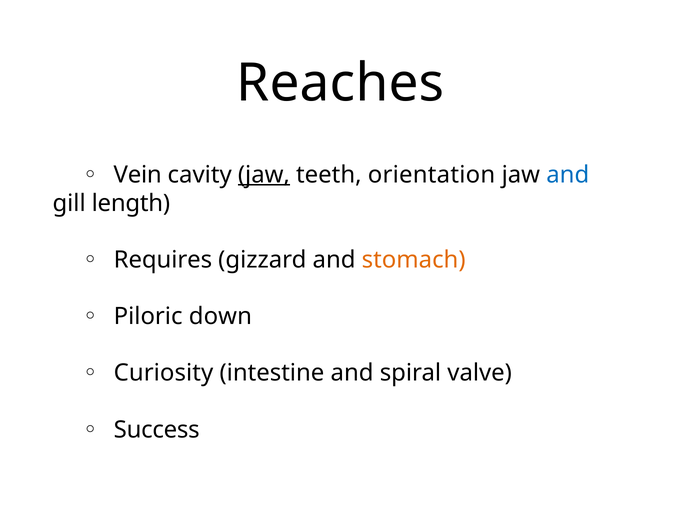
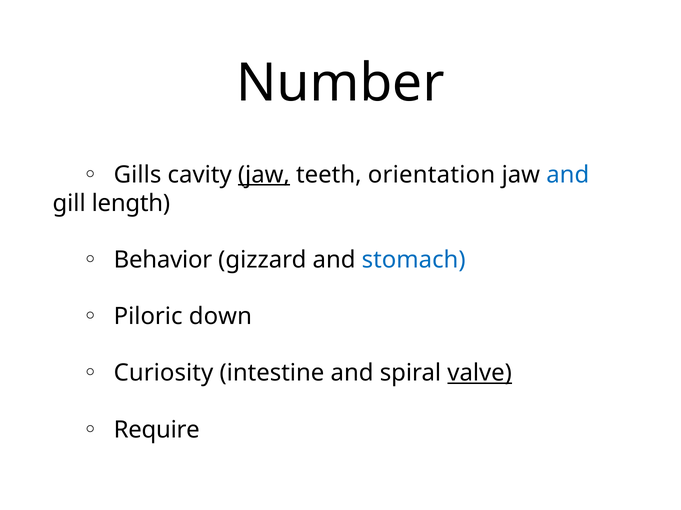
Reaches: Reaches -> Number (340, 84)
Vein: Vein -> Gills (138, 175)
Requires: Requires -> Behavior (163, 260)
stomach colour: orange -> blue (414, 260)
valve underline: none -> present (480, 374)
Success: Success -> Require (157, 430)
